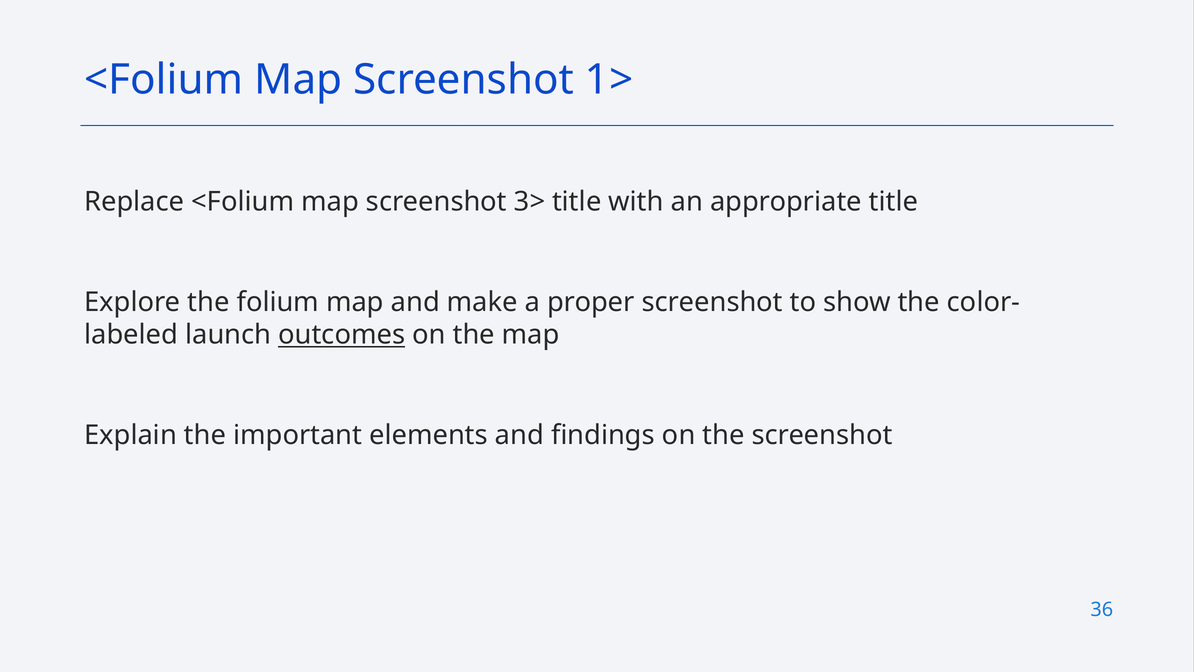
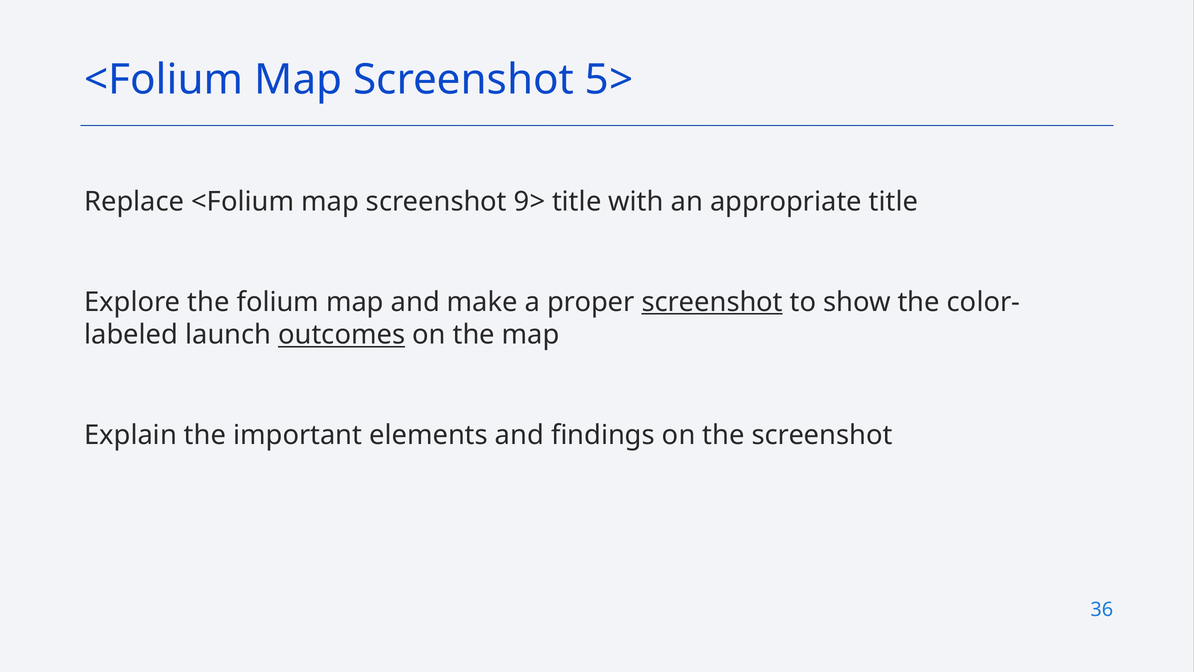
1>: 1> -> 5> (609, 80)
3>: 3> -> 9> (530, 202)
screenshot underline: none -> present (712, 302)
